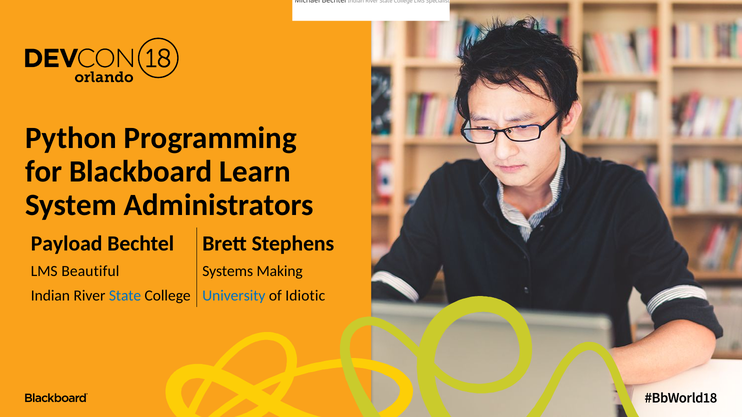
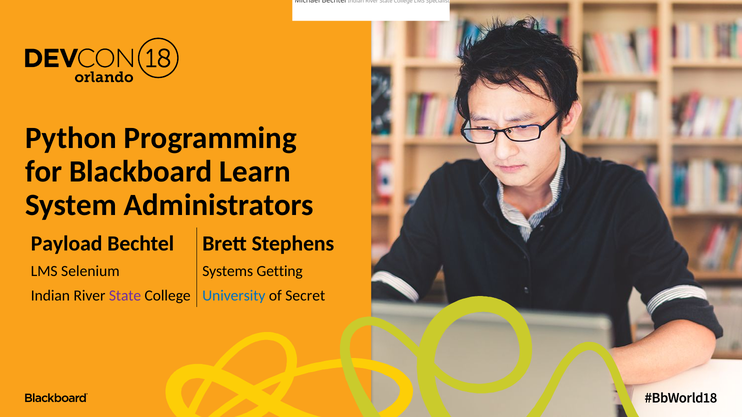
Beautiful: Beautiful -> Selenium (90, 272)
Making: Making -> Getting (280, 272)
State colour: blue -> purple (125, 296)
Idiotic: Idiotic -> Secret (305, 296)
